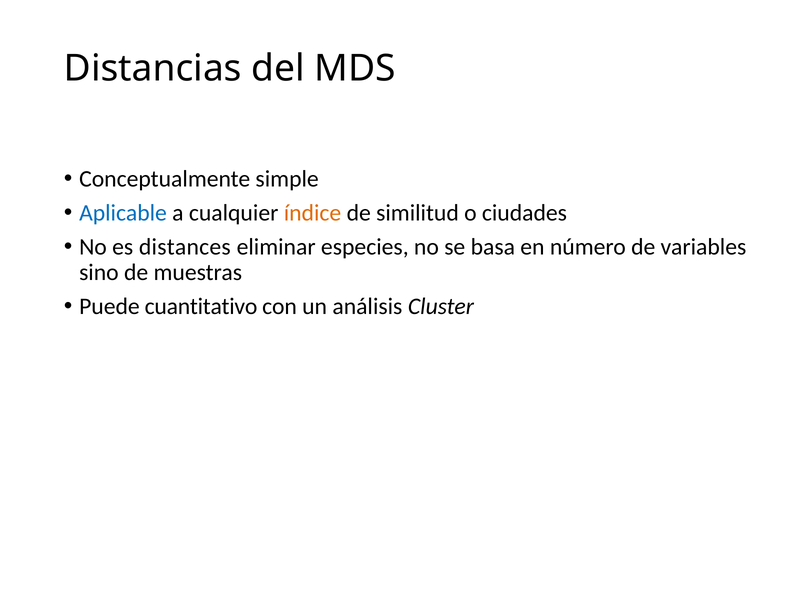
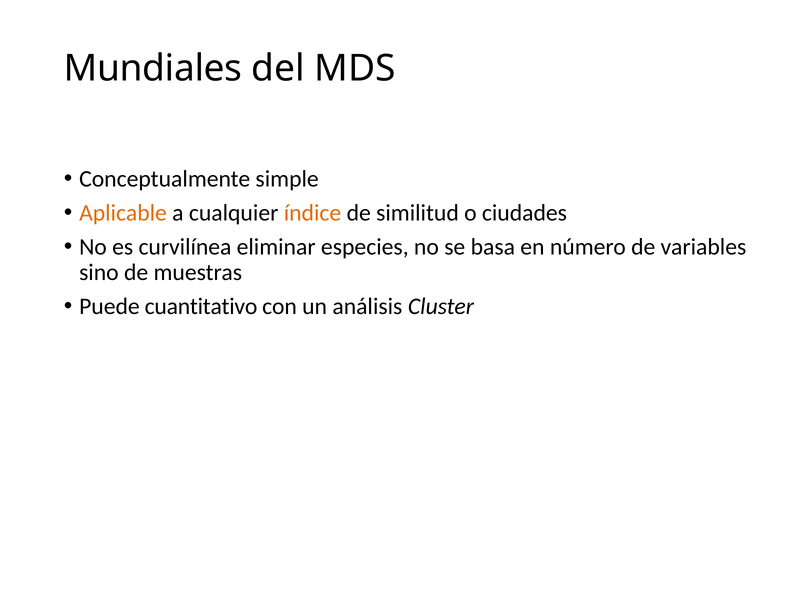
Distancias: Distancias -> Mundiales (153, 69)
Aplicable colour: blue -> orange (123, 213)
distances: distances -> curvilínea (185, 247)
